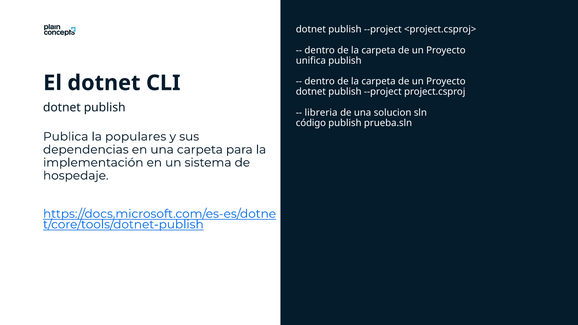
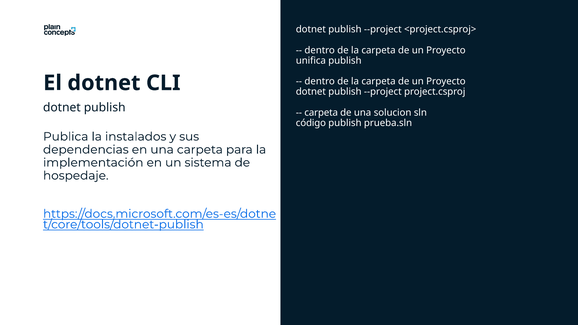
libreria: libreria -> carpeta (321, 113)
populares: populares -> instalados (136, 137)
